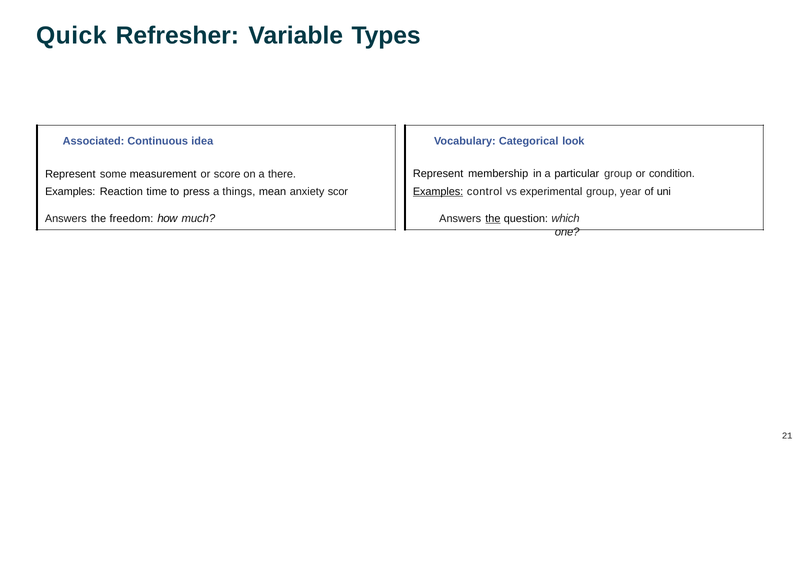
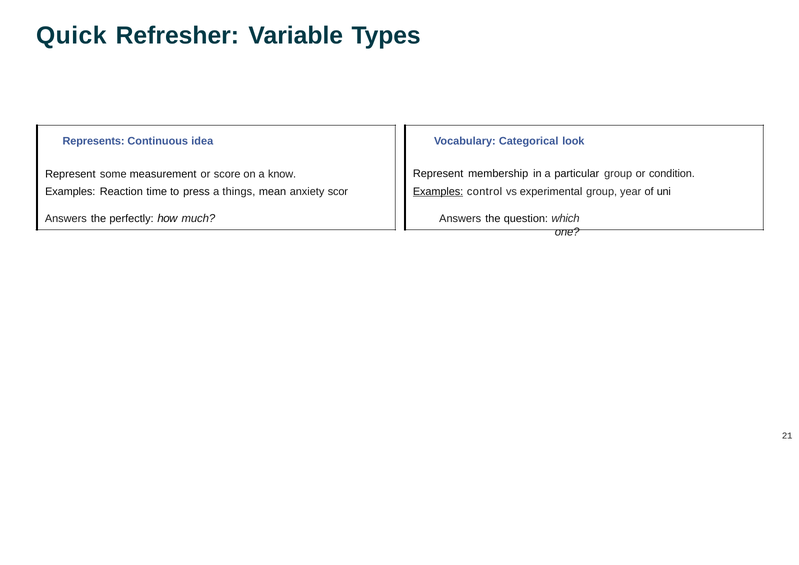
Associated: Associated -> Represents (94, 141)
there: there -> know (282, 174)
the underline: present -> none (493, 218)
freedom: freedom -> perfectly (132, 219)
